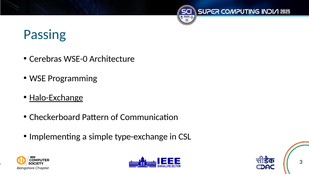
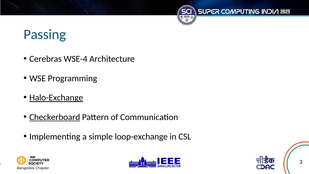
WSE-0: WSE-0 -> WSE-4 (76, 59)
Checkerboard underline: none -> present (55, 117)
type-exchange: type-exchange -> loop-exchange (141, 136)
